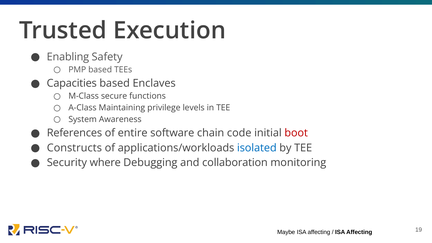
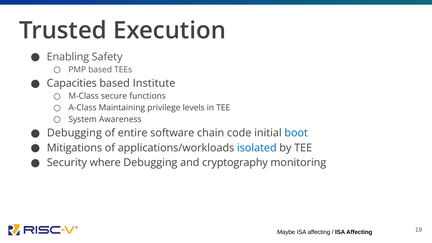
Enclaves: Enclaves -> Institute (154, 83)
References: References -> Debugging (74, 133)
boot colour: red -> blue (296, 133)
Constructs: Constructs -> Mitigations (74, 148)
collaboration: collaboration -> cryptography (235, 163)
